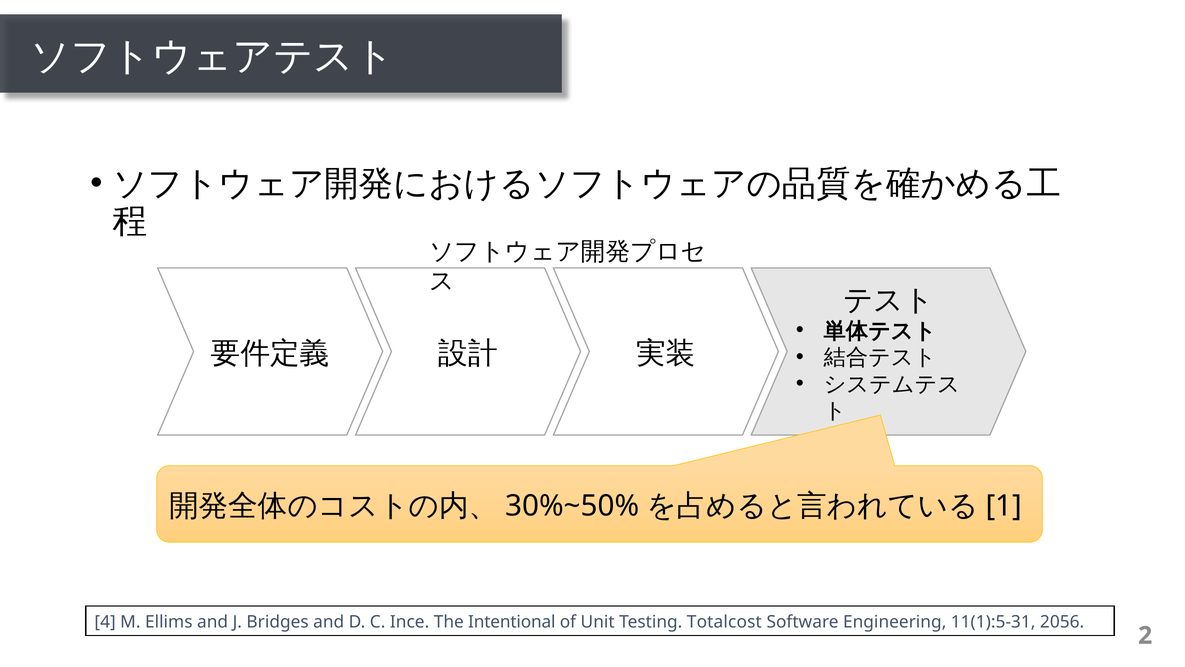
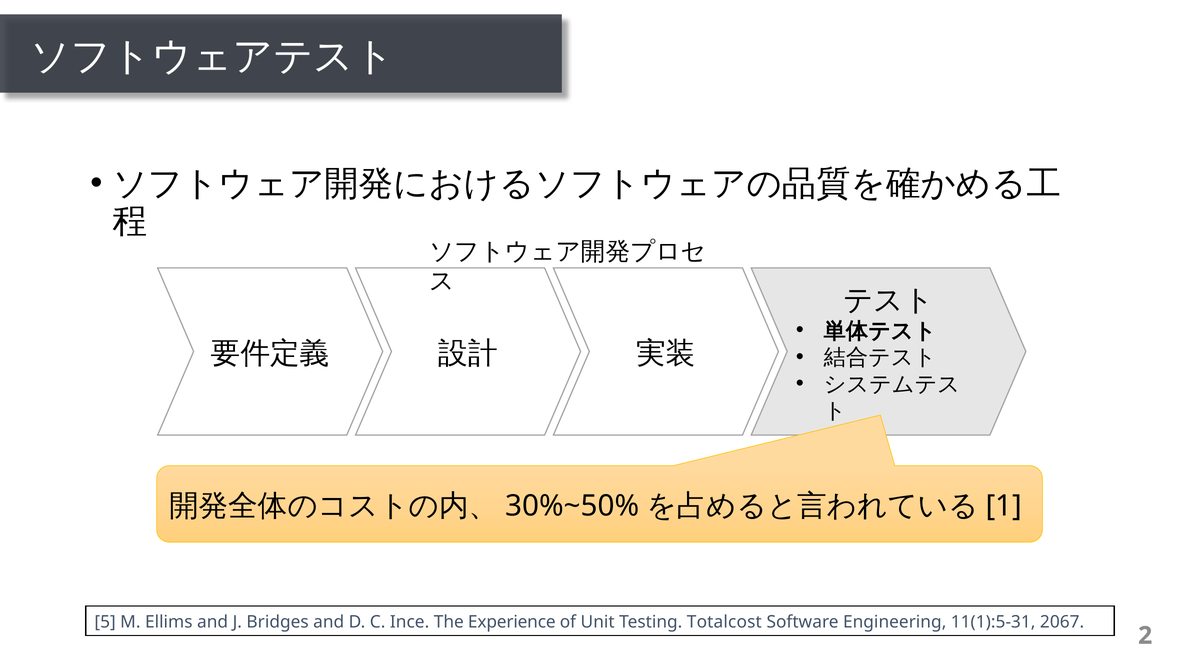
4: 4 -> 5 (105, 622)
Intentional: Intentional -> Experience (512, 622)
2056: 2056 -> 2067 (1062, 622)
